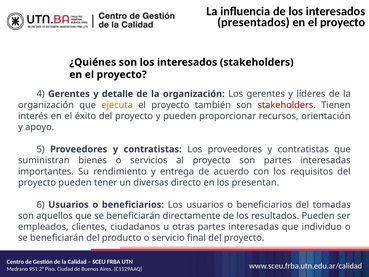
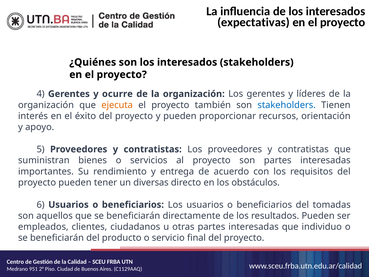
presentados: presentados -> expectativas (254, 22)
detalle: detalle -> ocurre (117, 94)
stakeholders colour: red -> blue (287, 105)
presentan: presentan -> obstáculos (256, 182)
